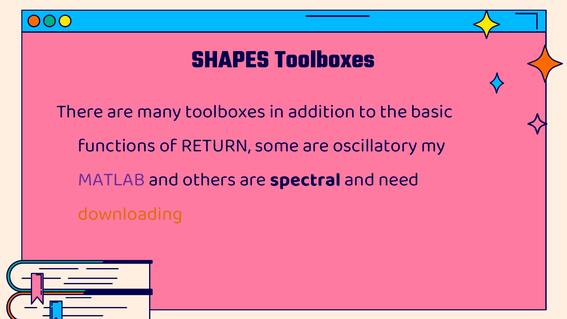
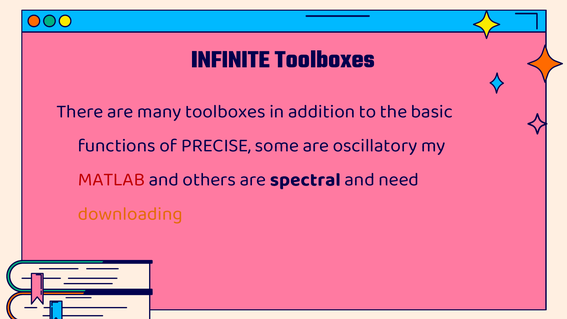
SHAPES: SHAPES -> INFINITE (230, 59)
RETURN: RETURN -> PRECISE (216, 145)
MATLAB colour: purple -> red (111, 179)
